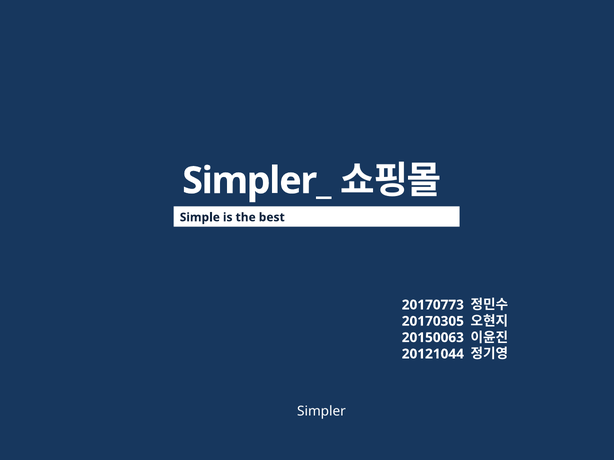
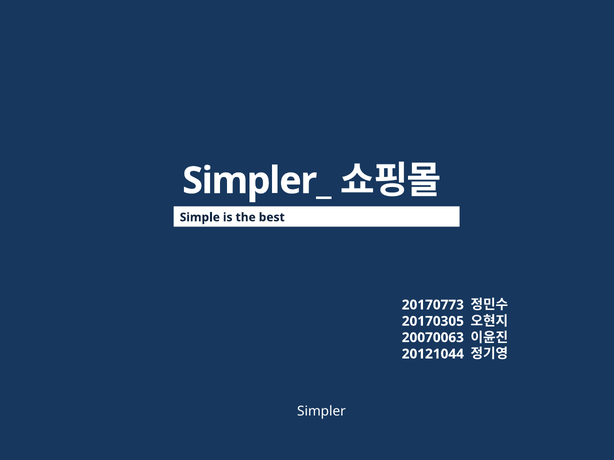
20150063: 20150063 -> 20070063 (433, 338)
